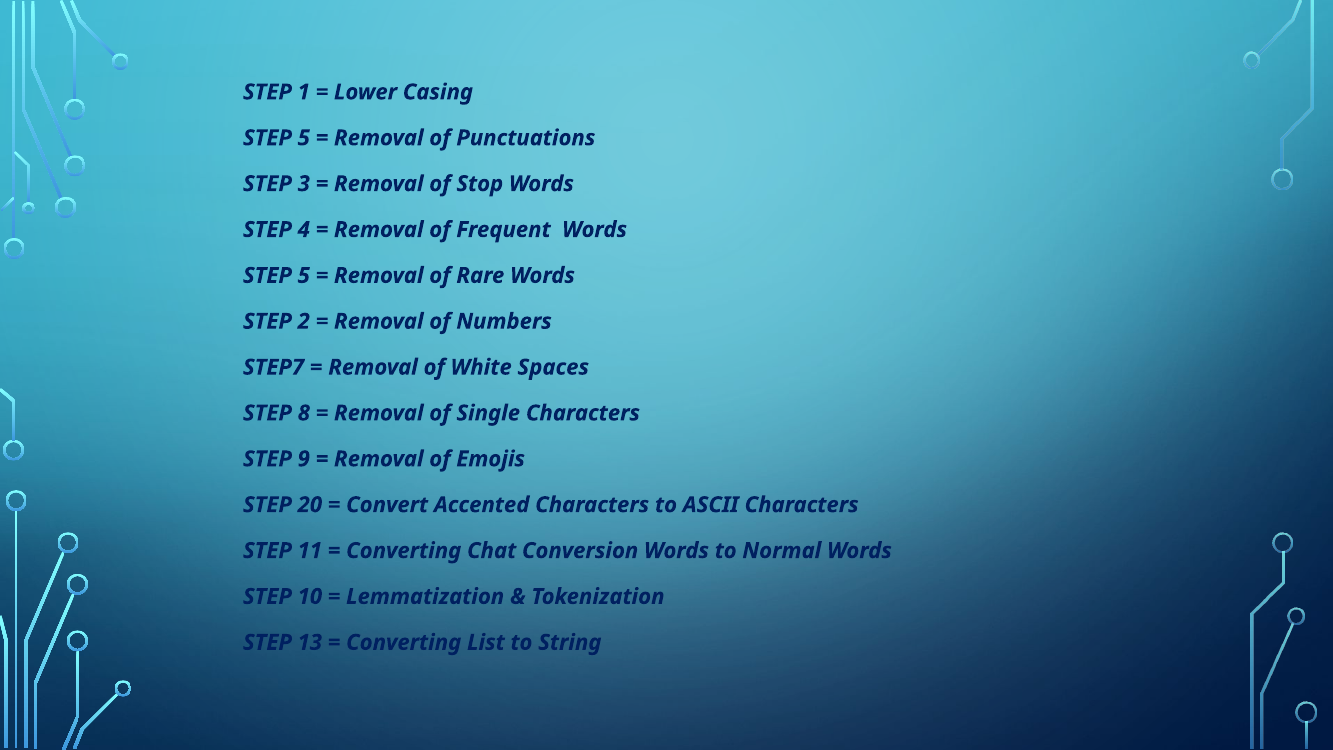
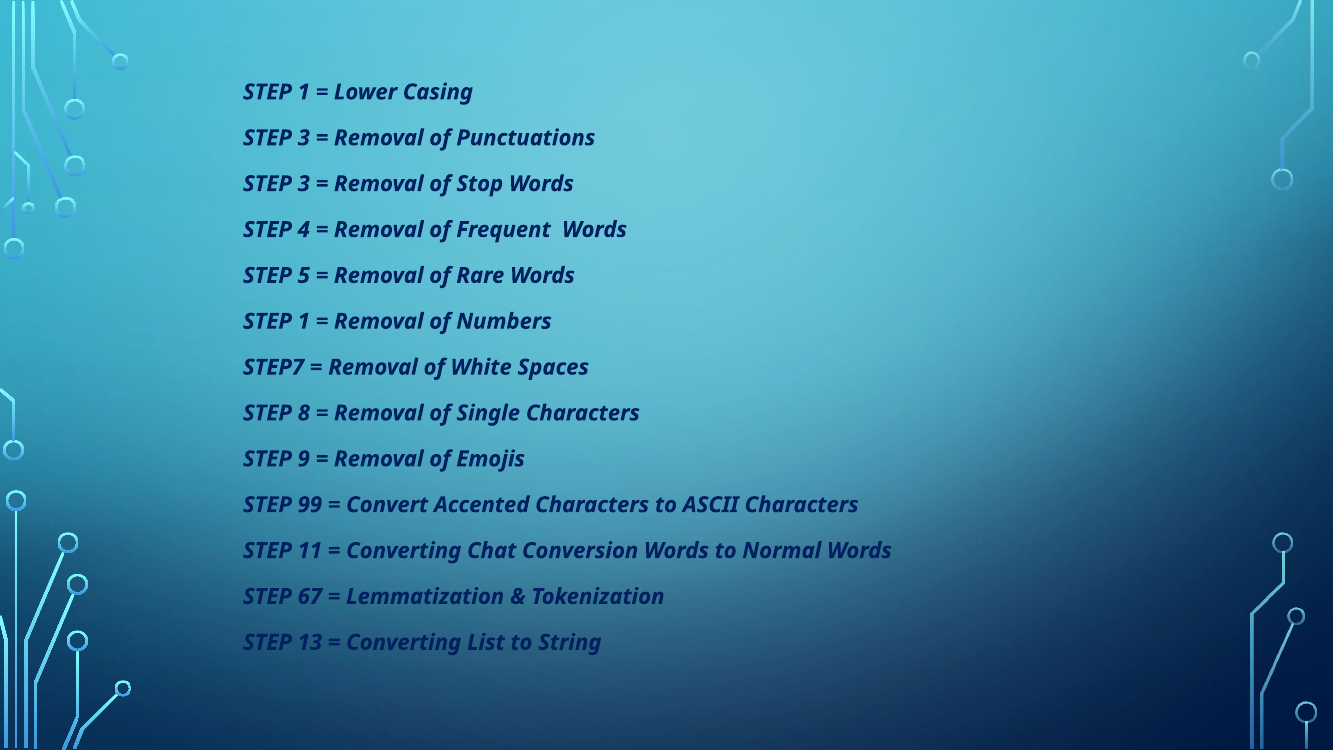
5: 5 -> 3 (304, 138)
2: 2 -> 1 (304, 321)
20: 20 -> 99 (310, 505)
10: 10 -> 67 (310, 596)
